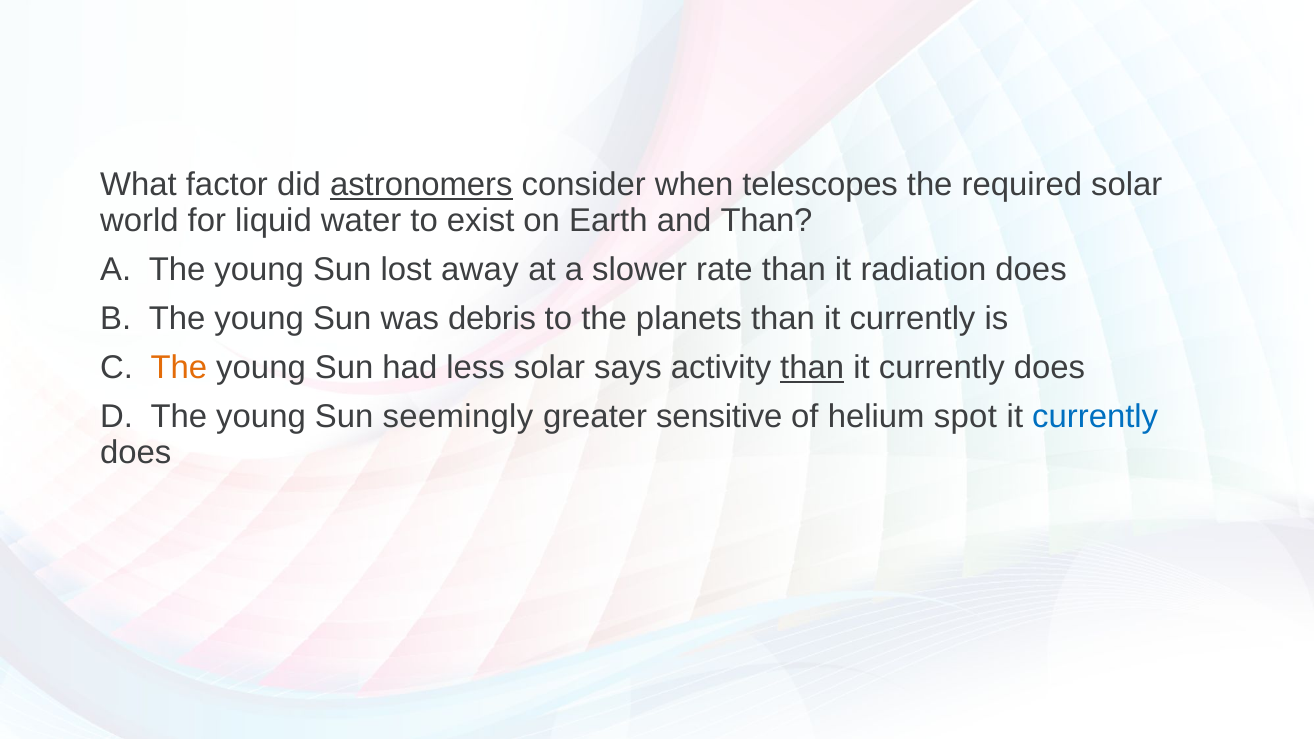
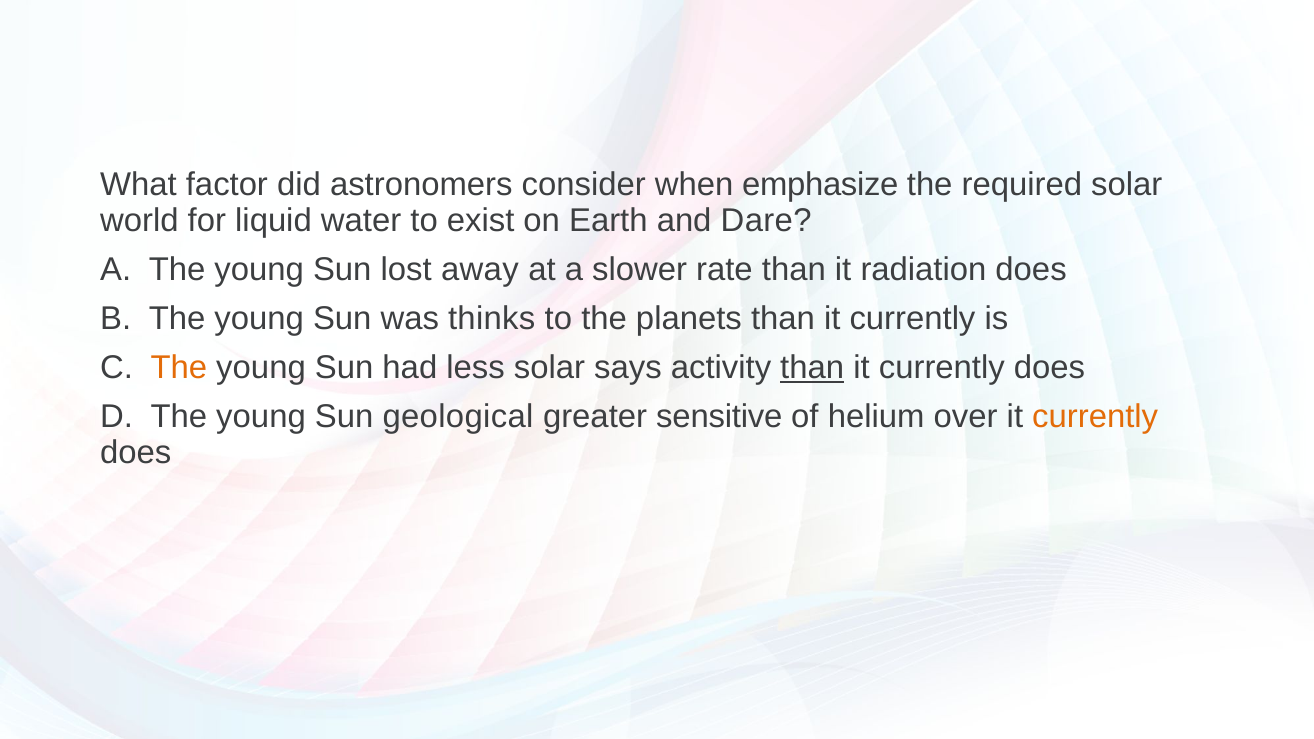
astronomers underline: present -> none (421, 185)
telescopes: telescopes -> emphasize (820, 185)
and Than: Than -> Dare (766, 221)
debris: debris -> thinks (492, 319)
seemingly: seemingly -> geological (458, 417)
spot: spot -> over (966, 417)
currently colour: blue -> orange (1095, 417)
